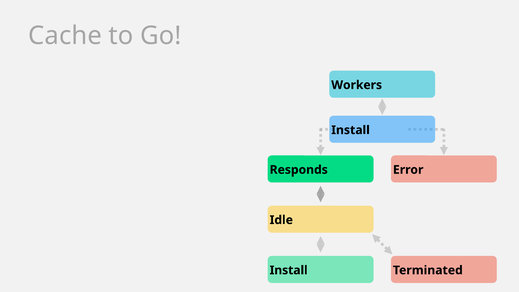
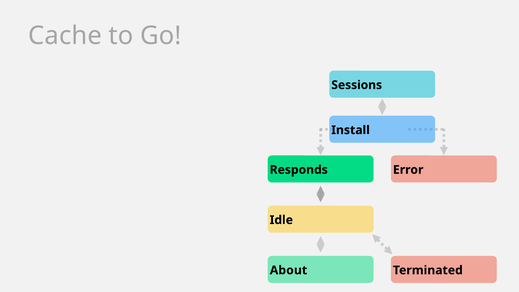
Workers: Workers -> Sessions (357, 85)
Install: Install -> About (289, 270)
